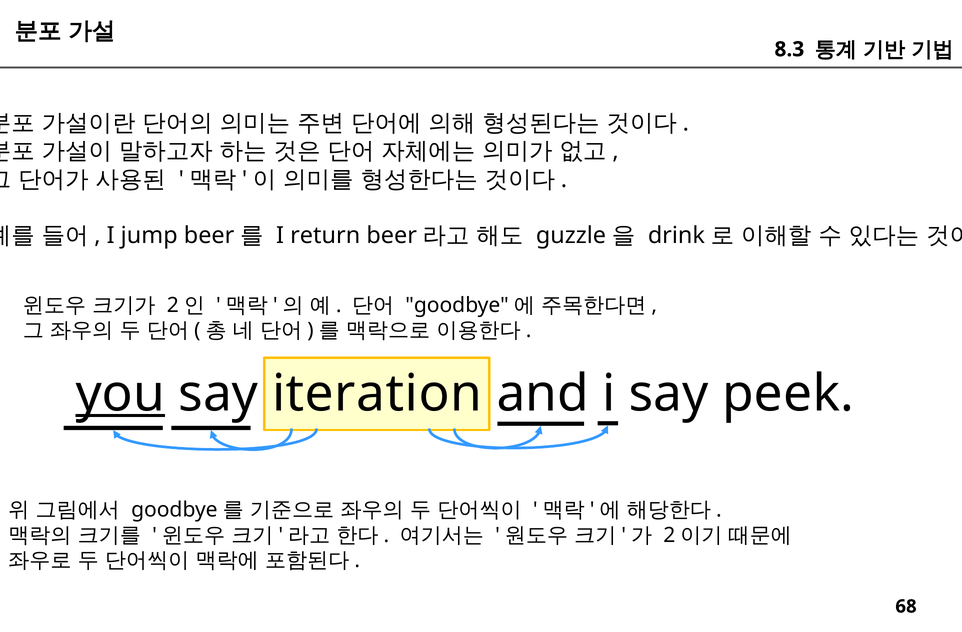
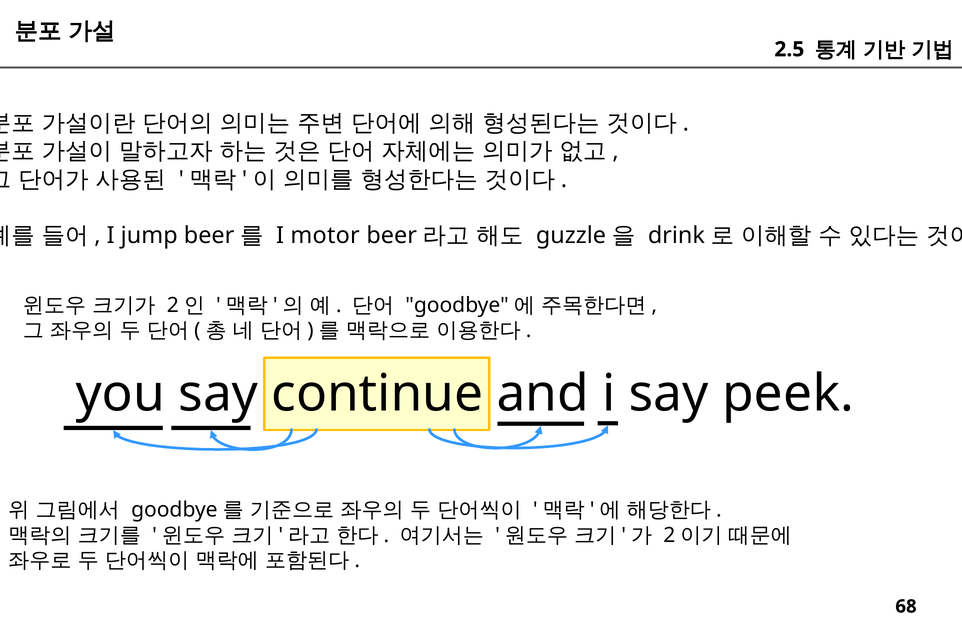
8.3: 8.3 -> 2.5 (789, 49)
return: return -> motor (325, 235)
you underline: present -> none (120, 393)
iteration: iteration -> continue (377, 393)
